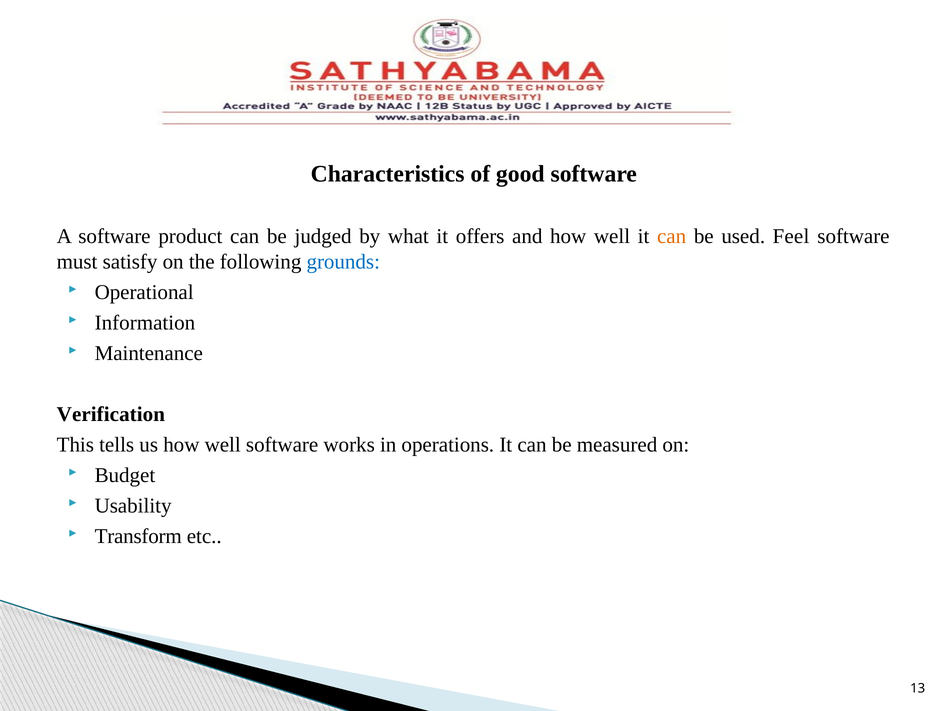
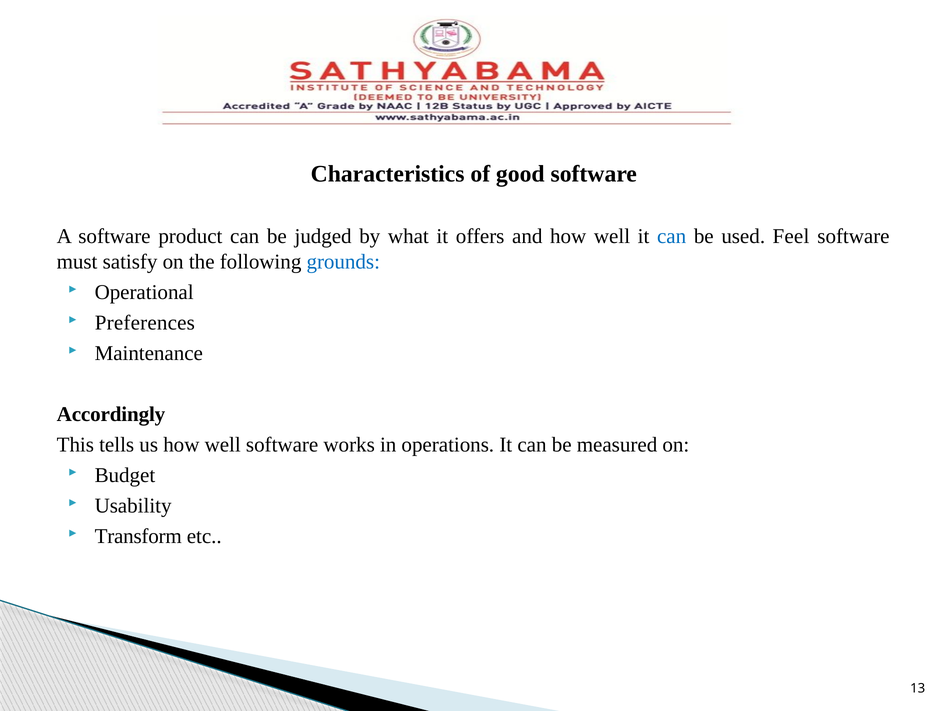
can colour: orange -> blue (672, 237)
Information: Information -> Preferences (145, 323)
Verification: Verification -> Accordingly (111, 414)
